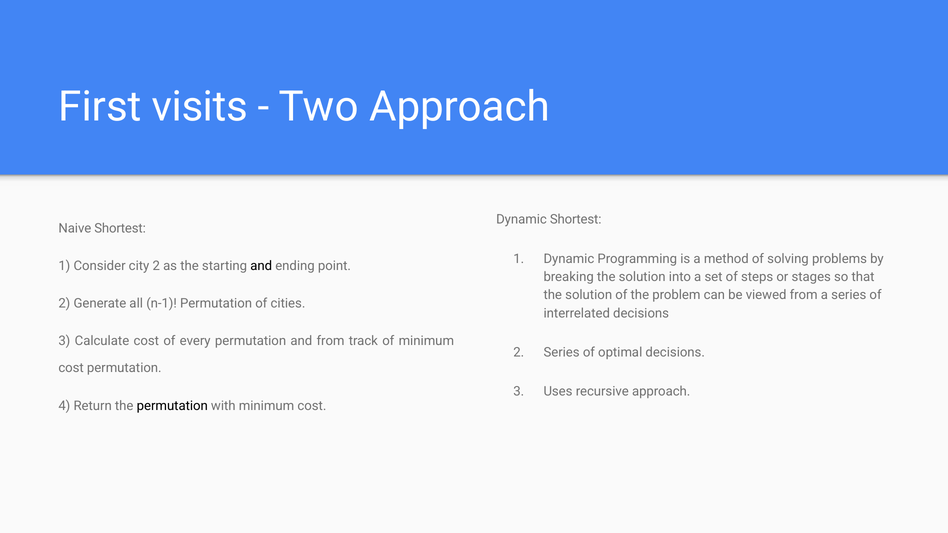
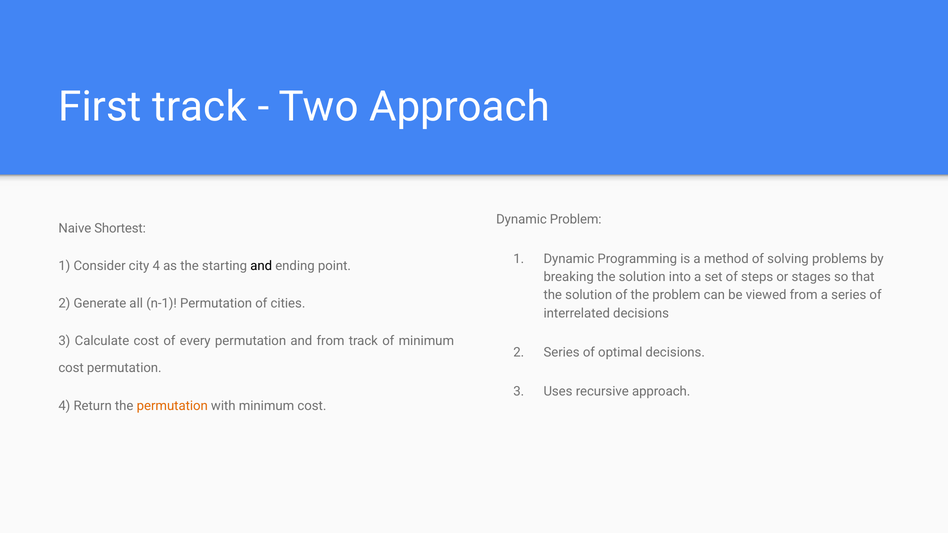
First visits: visits -> track (200, 107)
Dynamic Shortest: Shortest -> Problem (576, 220)
city 2: 2 -> 4 (156, 266)
permutation colour: black -> orange (172, 406)
